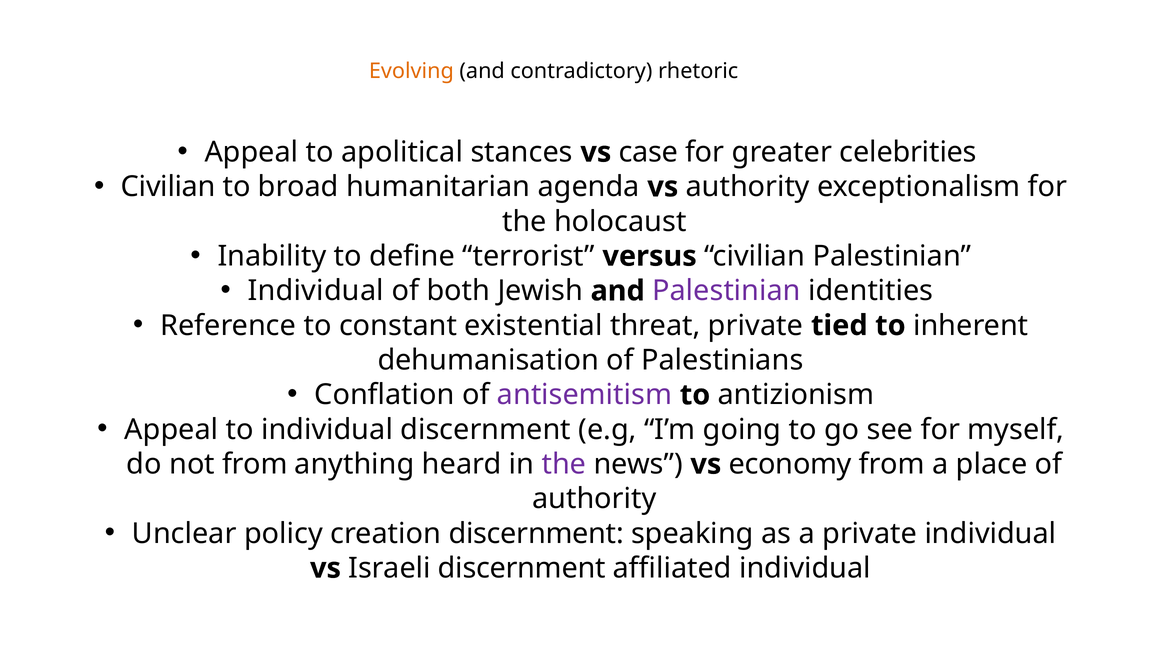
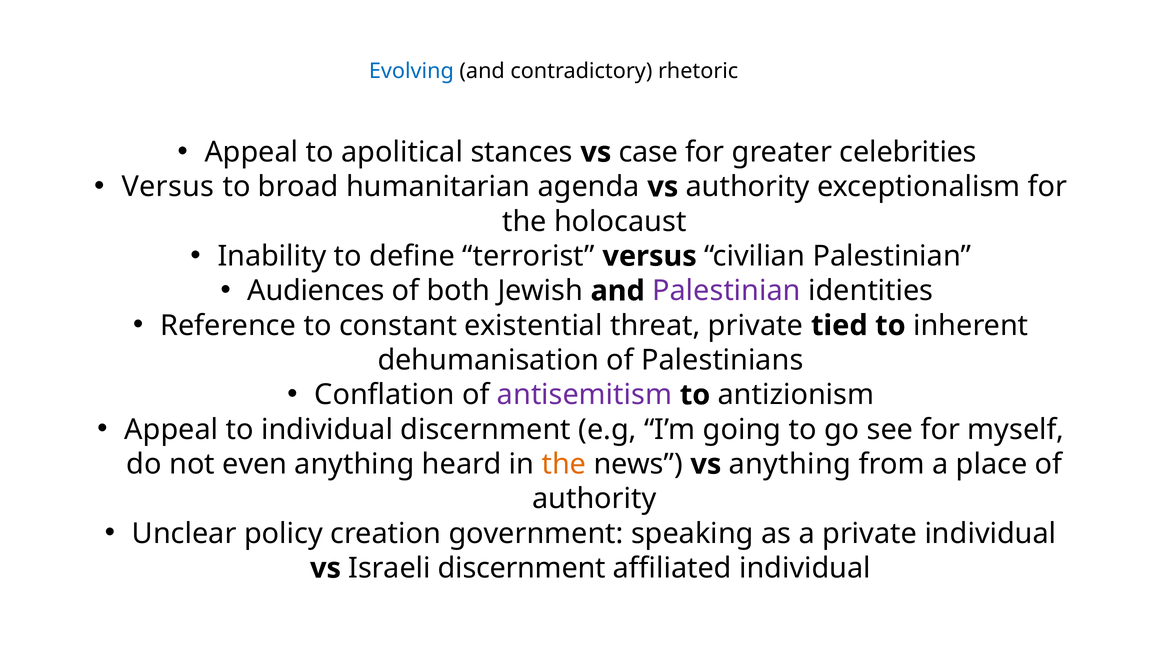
Evolving colour: orange -> blue (411, 71)
Civilian: Civilian -> Versus (168, 187)
Individual: Individual -> Audiences (316, 291)
not from: from -> even (255, 464)
the colour: purple -> orange (564, 464)
vs economy: economy -> anything (790, 464)
creation discernment: discernment -> government (536, 533)
